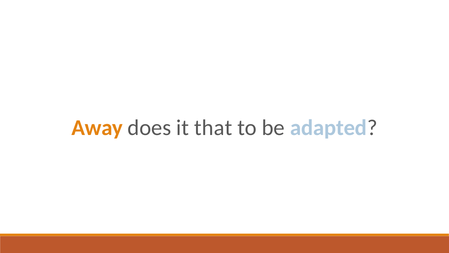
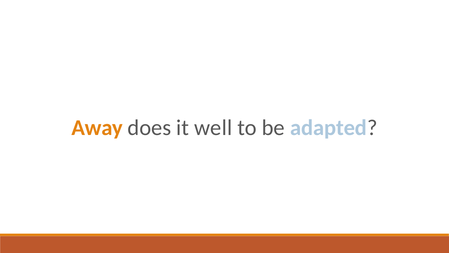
that: that -> well (213, 128)
